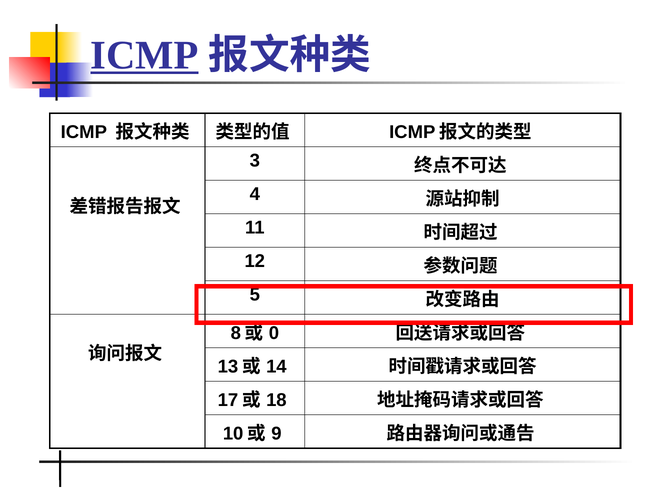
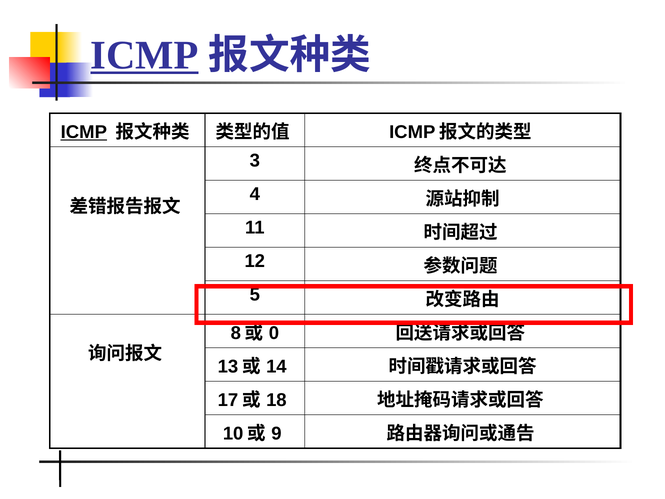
ICMP underline: none -> present (84, 132)
